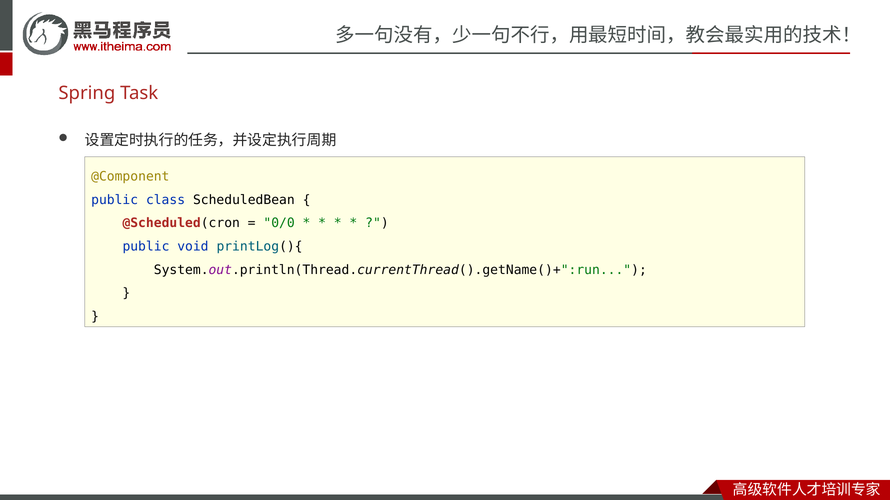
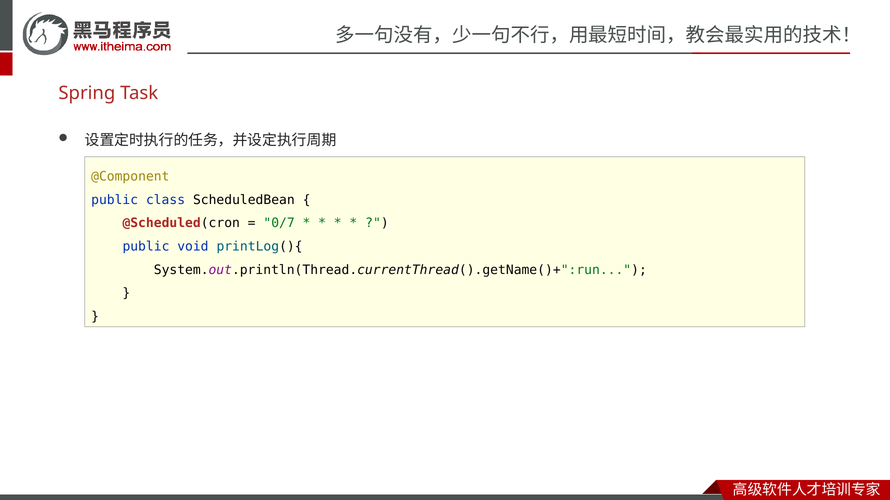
0/0: 0/0 -> 0/7 (279, 223)
